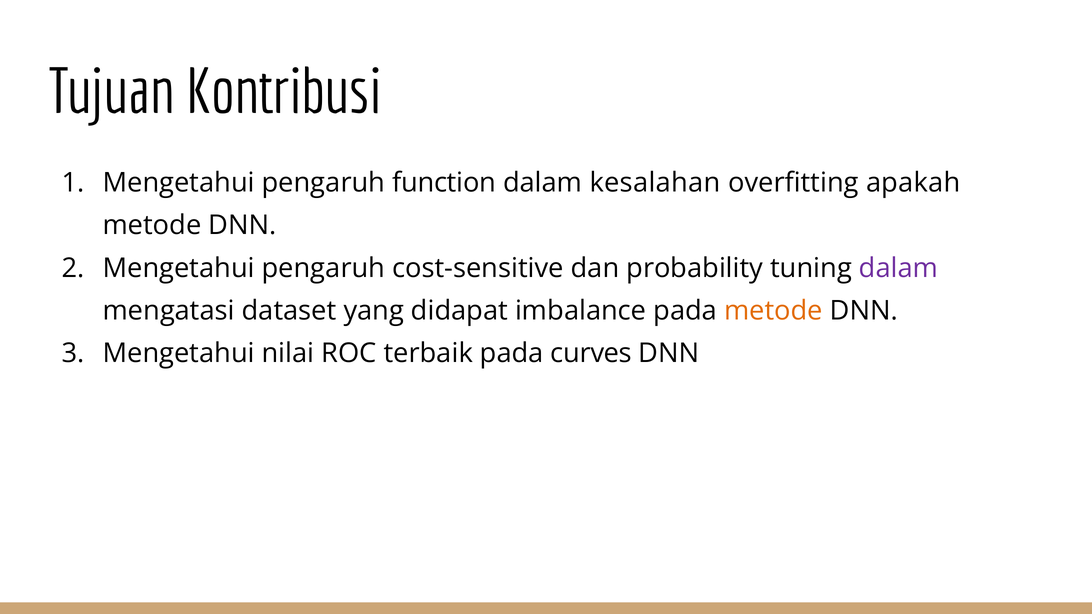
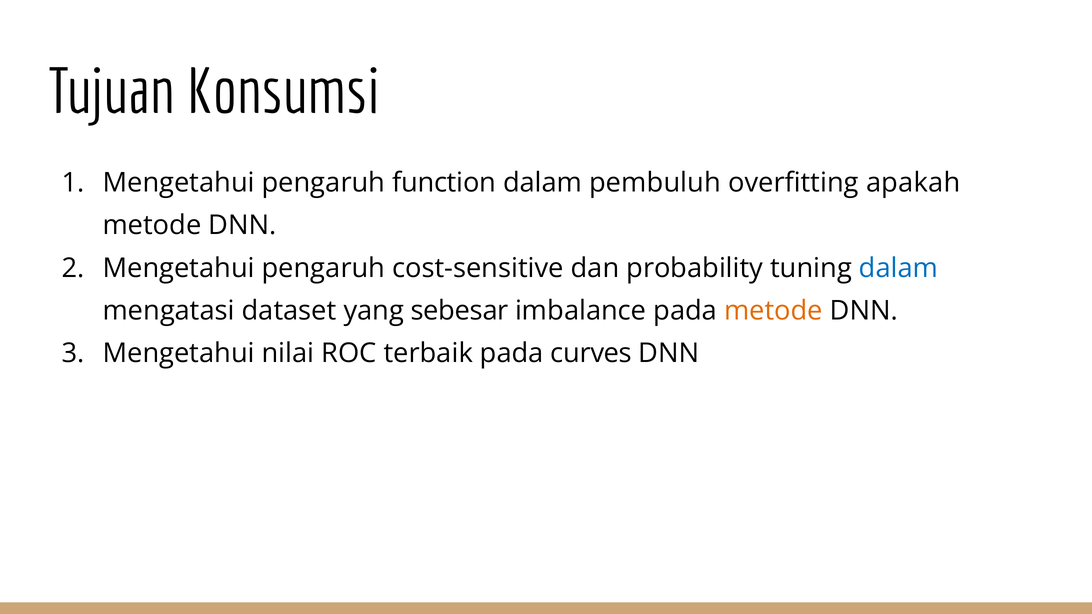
Kontribusi: Kontribusi -> Konsumsi (284, 92)
kesalahan: kesalahan -> pembuluh (655, 183)
dalam colour: purple -> blue (898, 268)
didapat: didapat -> sebesar (460, 311)
